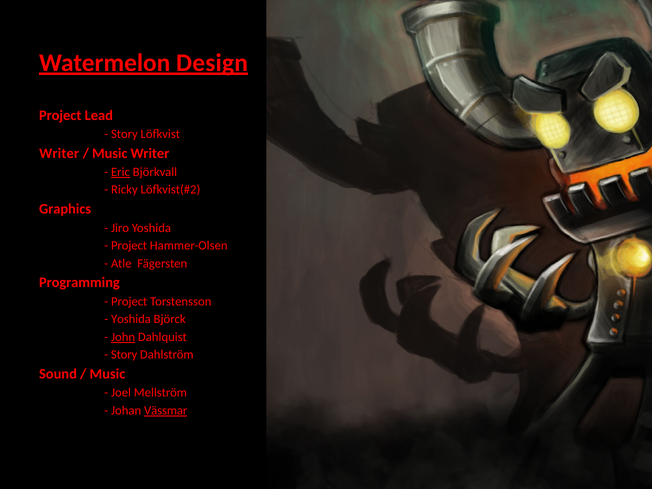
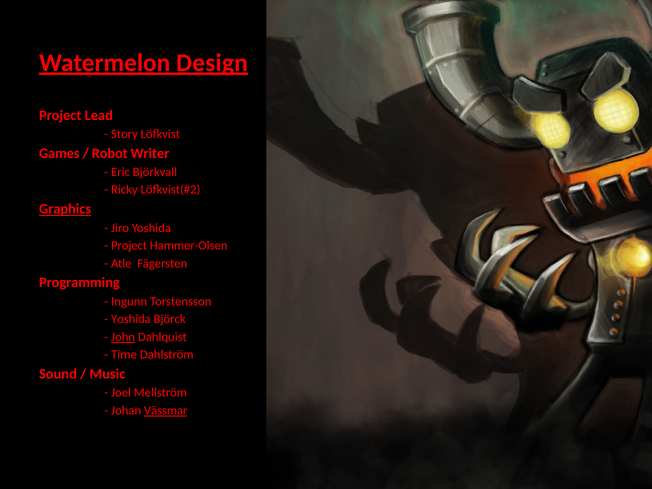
Writer: Writer -> Games (59, 153)
Music: Music -> Robot (110, 153)
Eric underline: present -> none (120, 172)
Graphics underline: none -> present (65, 209)
Project: Project -> Ingunn (129, 301)
Story: Story -> Time (124, 355)
